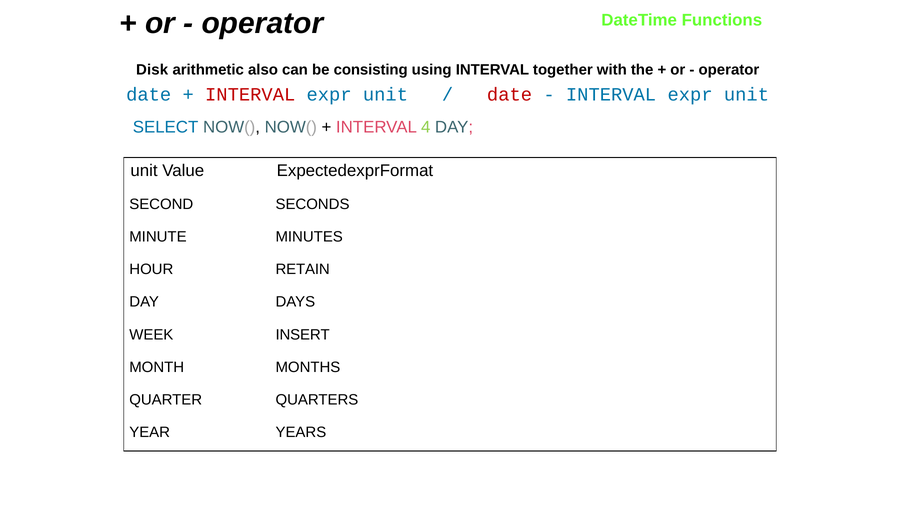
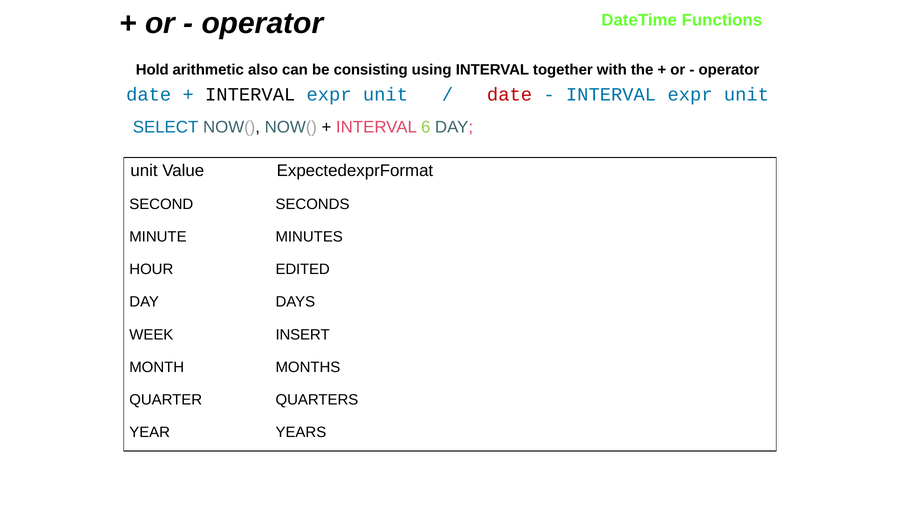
Disk: Disk -> Hold (152, 70)
INTERVAL colour: red -> black (250, 95)
4: 4 -> 6 (426, 127)
RETAIN: RETAIN -> EDITED (303, 270)
